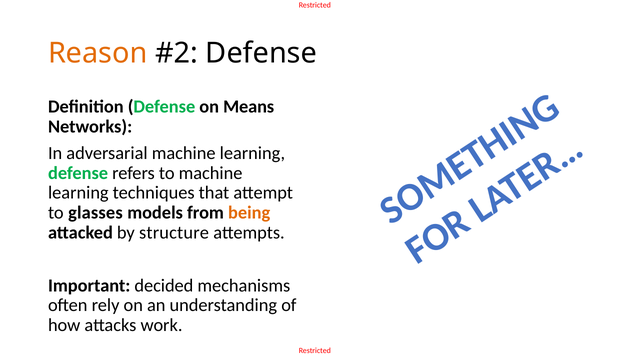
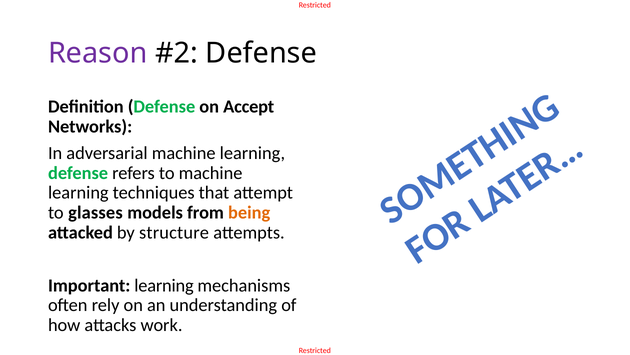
Reason colour: orange -> purple (98, 53)
Means: Means -> Accept (249, 107)
Important decided: decided -> learning (164, 285)
